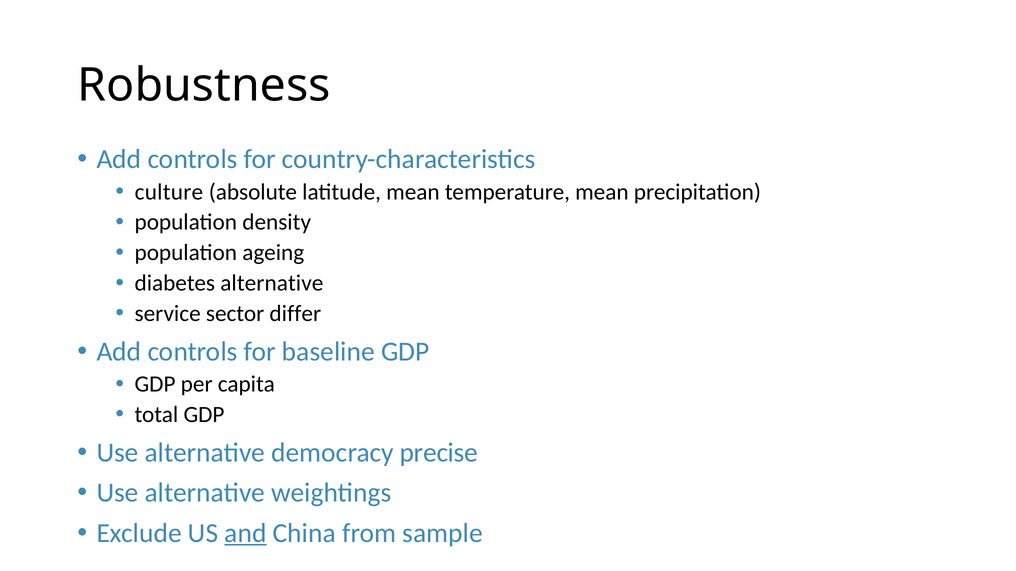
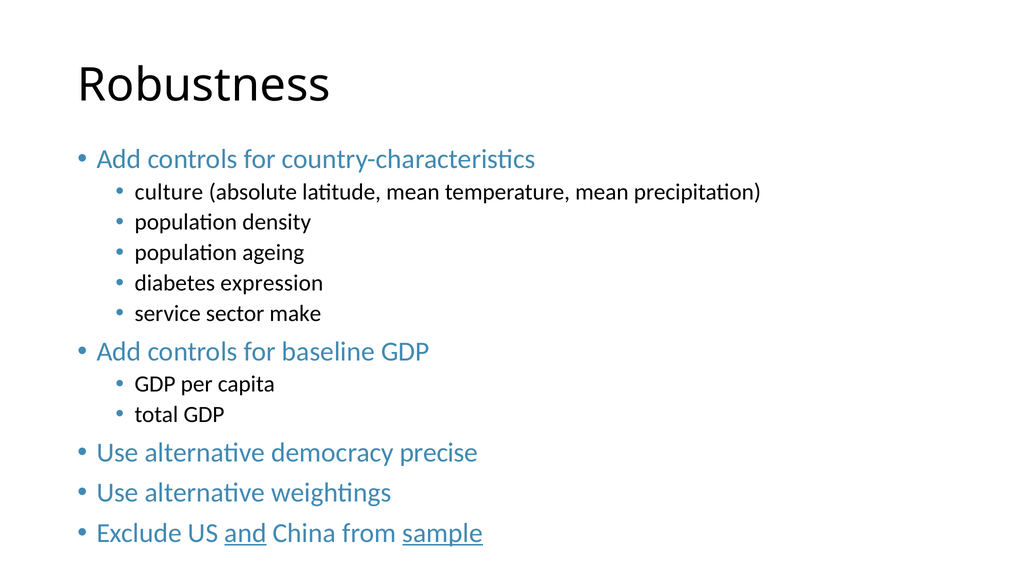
diabetes alternative: alternative -> expression (272, 283)
differ: differ -> make (295, 314)
sample underline: none -> present (443, 533)
